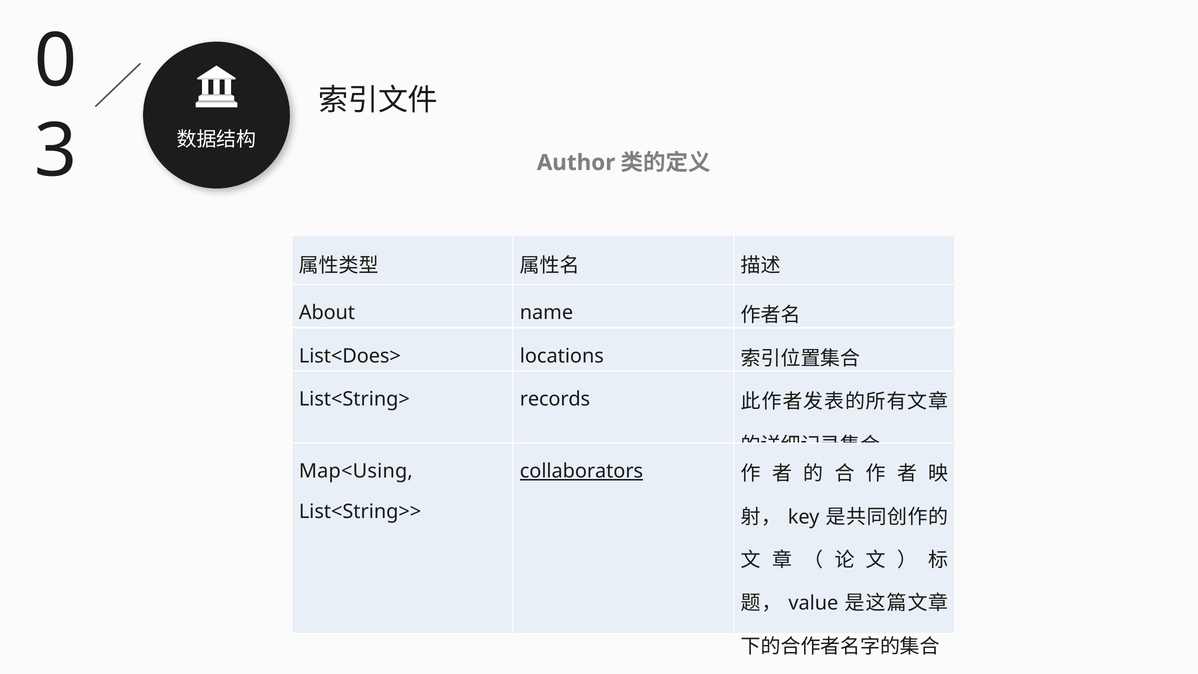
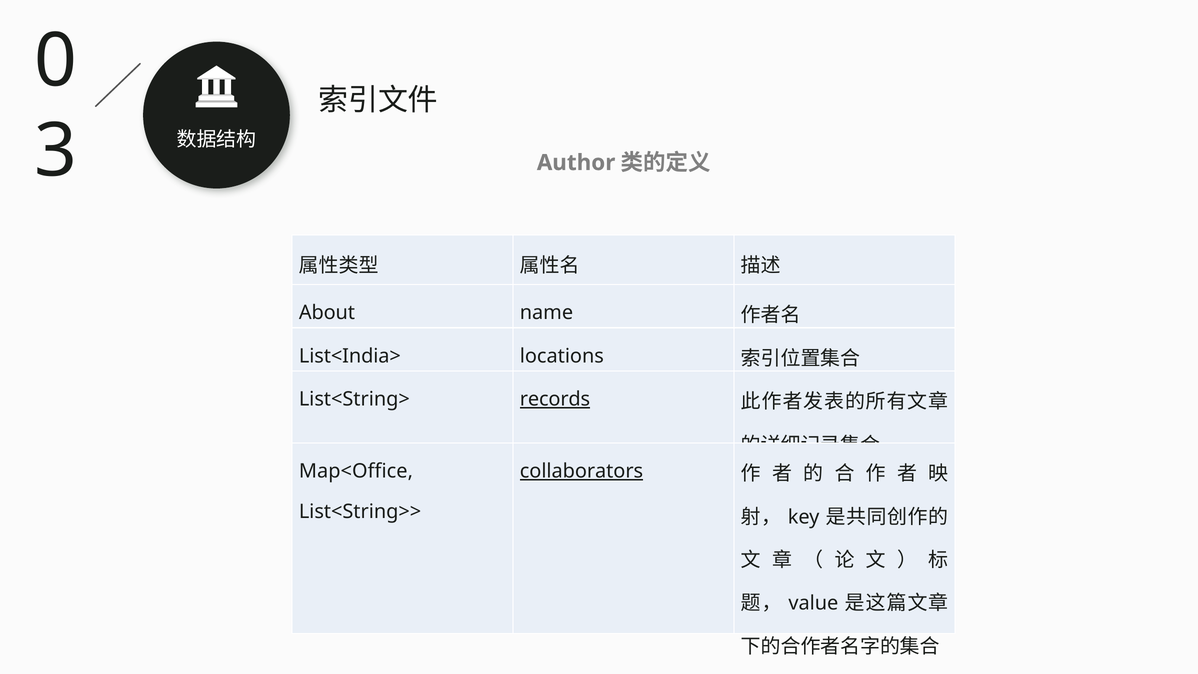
List<Does>: List<Does> -> List<India> (350, 356)
records underline: none -> present (555, 399)
Map<Using: Map<Using -> Map<Office (356, 471)
